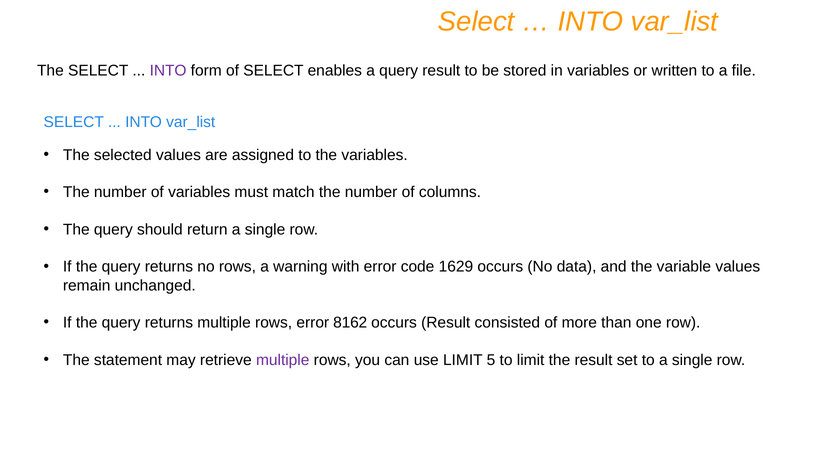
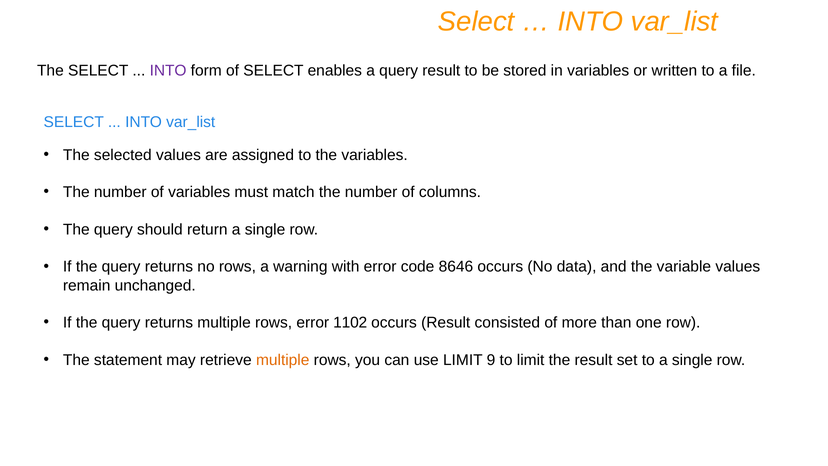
1629: 1629 -> 8646 (456, 267)
8162: 8162 -> 1102 (350, 322)
multiple colour: purple -> orange (283, 360)
5: 5 -> 9 (491, 360)
